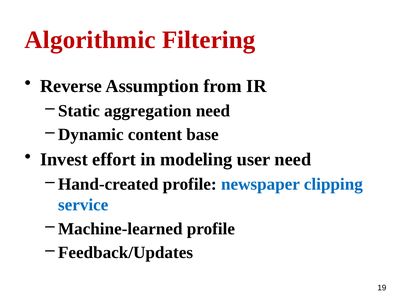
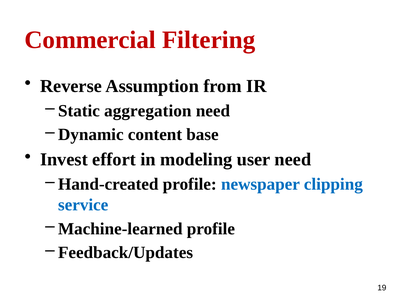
Algorithmic: Algorithmic -> Commercial (90, 40)
